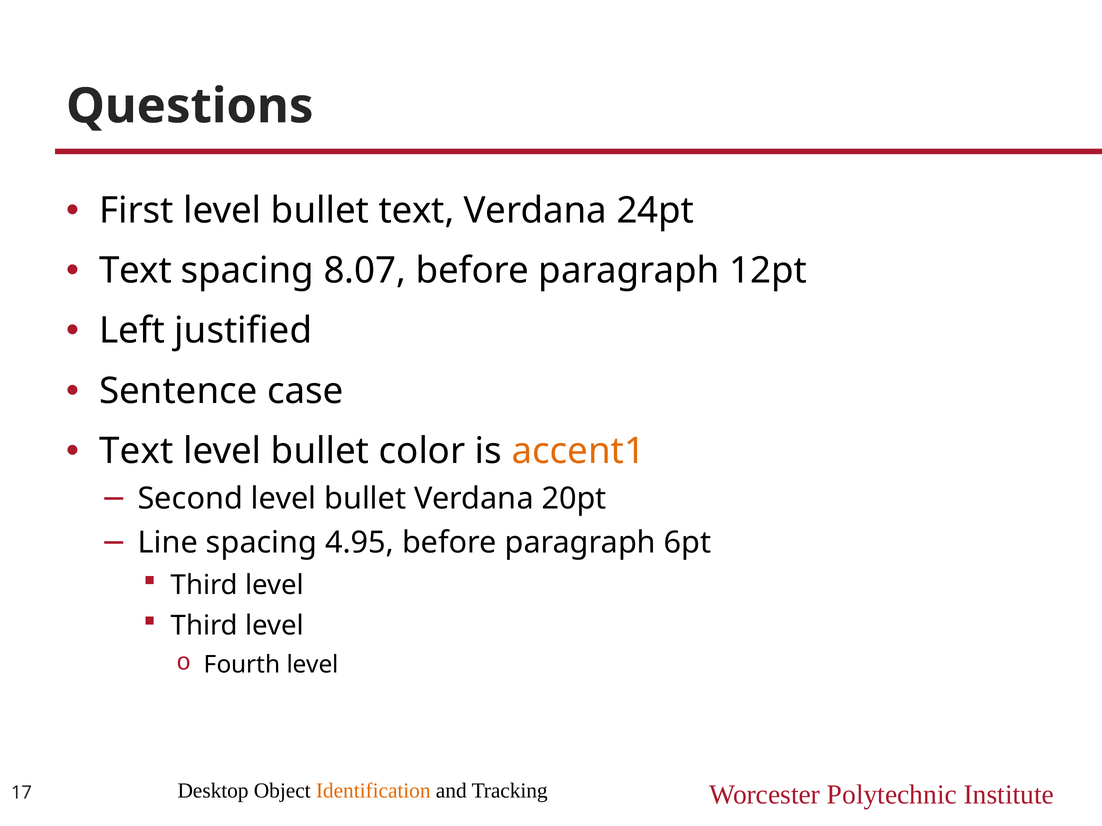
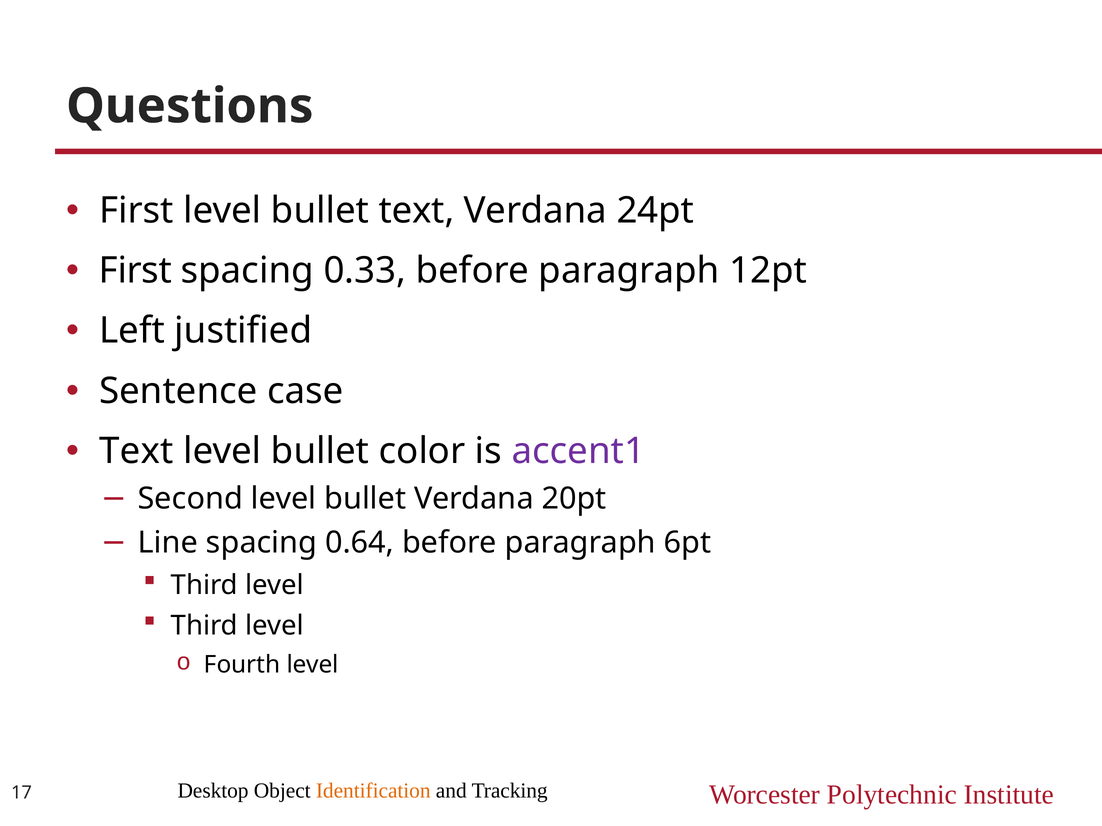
Text: Text -> First (135, 271)
8.07: 8.07 -> 0.33 (365, 271)
accent1 colour: orange -> purple (578, 451)
4.95: 4.95 -> 0.64 (360, 543)
